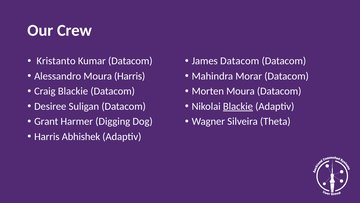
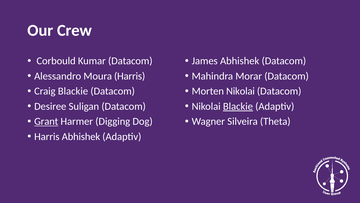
Kristanto: Kristanto -> Corbould (56, 61)
James Datacom: Datacom -> Abhishek (240, 61)
Morten Moura: Moura -> Nikolai (240, 91)
Grant underline: none -> present (46, 121)
